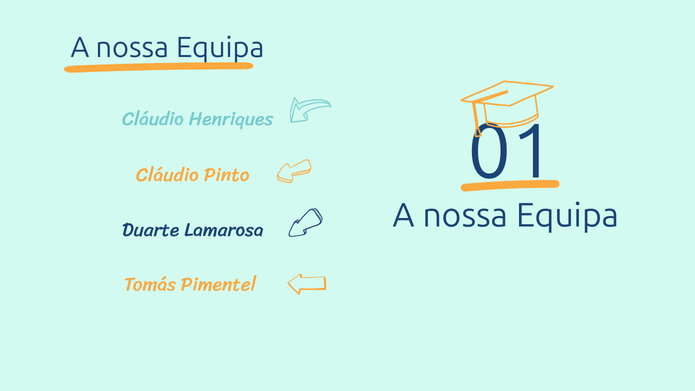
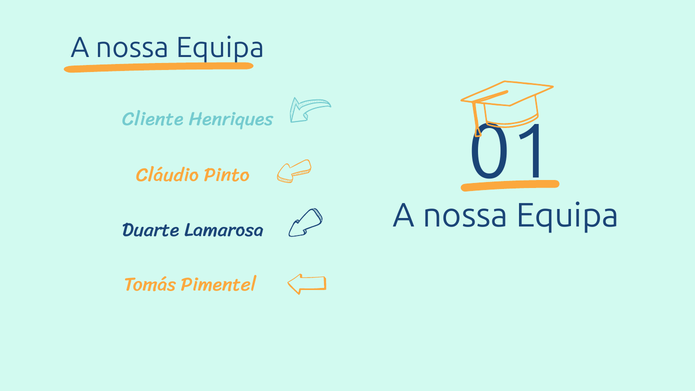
Cláudio: Cláudio -> Cliente (153, 119)
